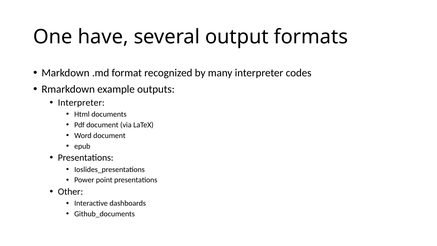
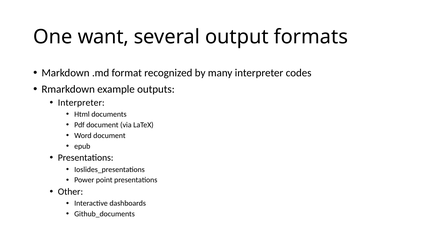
have: have -> want (103, 37)
